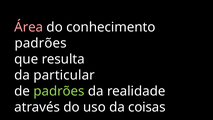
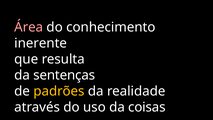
padrões: padrões -> inerente (41, 43)
particular: particular -> sentenças (64, 75)
padrões colour: light green -> yellow (59, 91)
